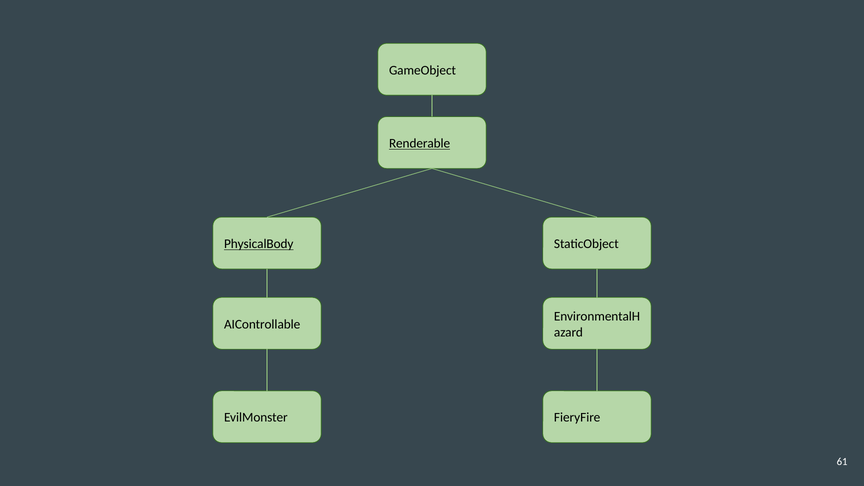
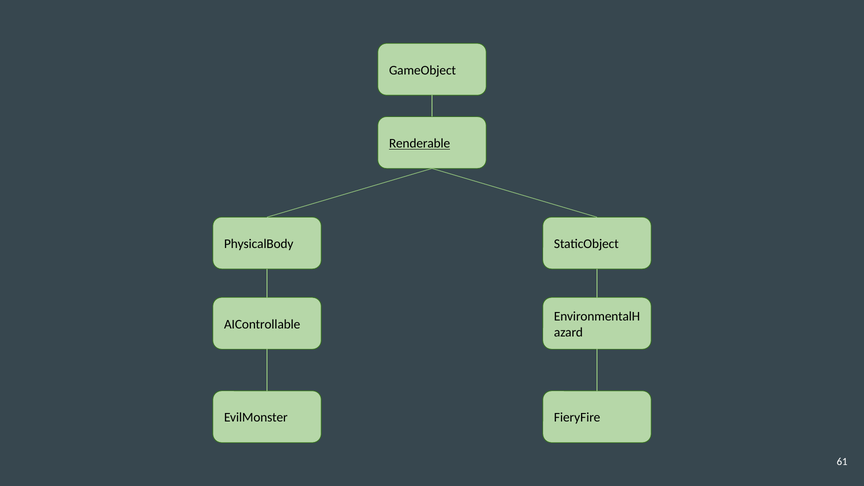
PhysicalBody underline: present -> none (259, 244)
